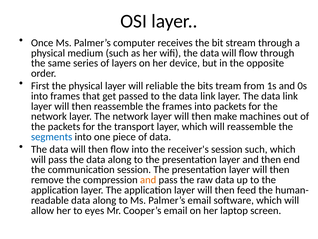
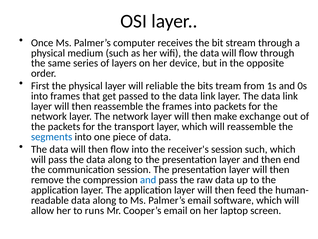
machines: machines -> exchange (260, 116)
and colour: orange -> blue (148, 180)
eyes: eyes -> runs (94, 210)
